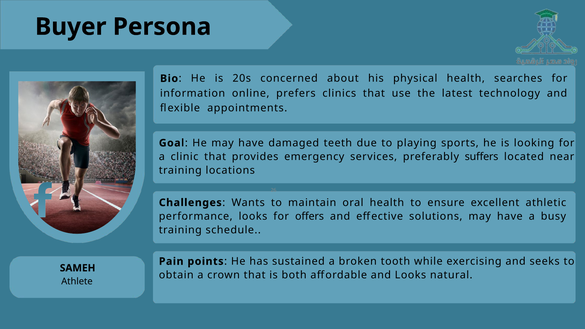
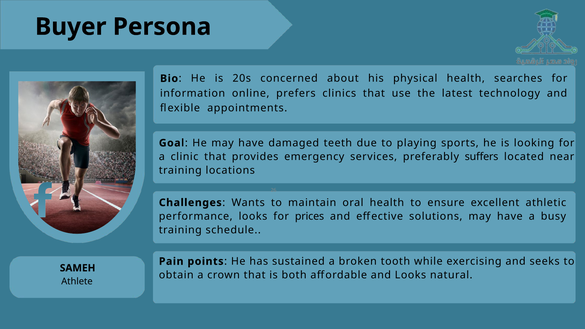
offers: offers -> prices (310, 216)
